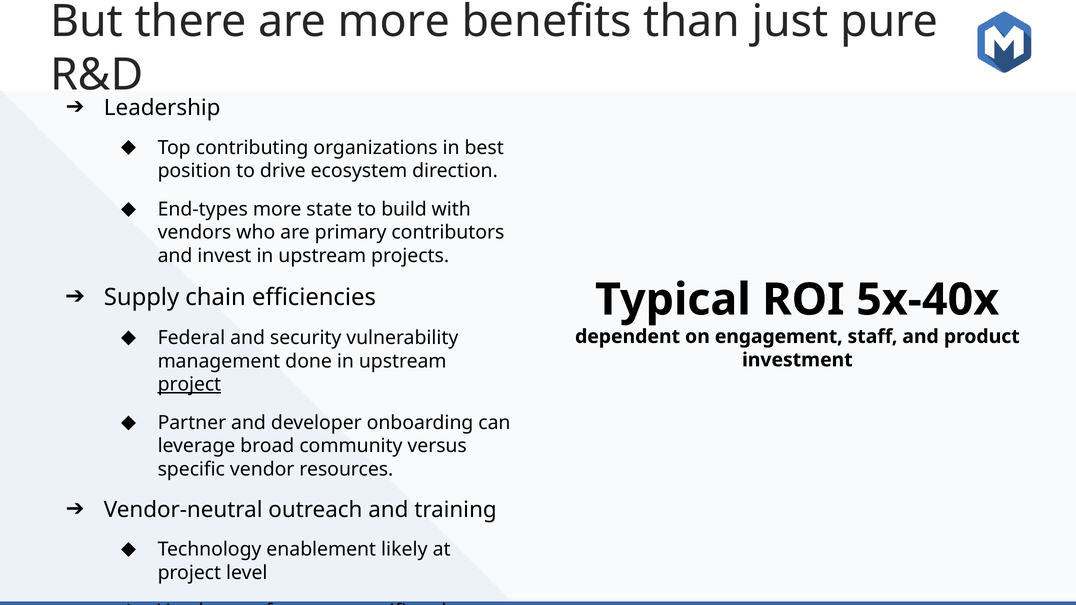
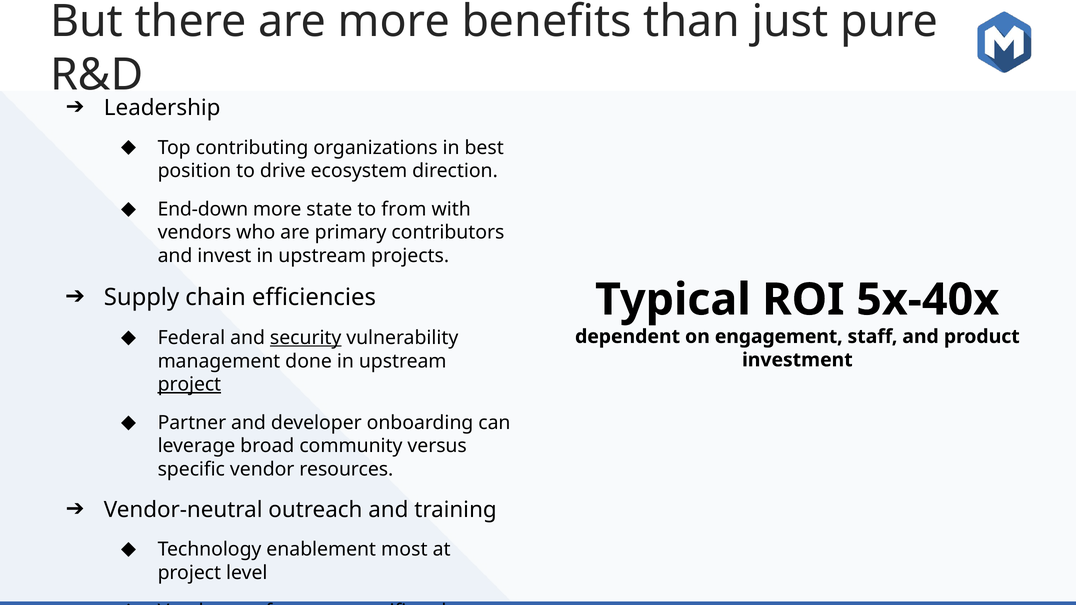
End-types: End-types -> End-down (203, 209)
build: build -> from (404, 209)
security underline: none -> present (306, 338)
likely: likely -> most (404, 550)
